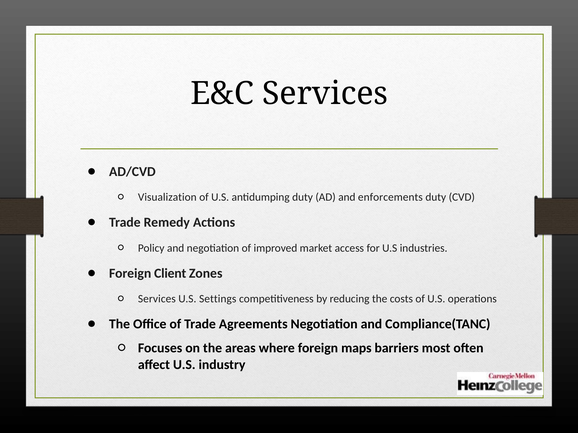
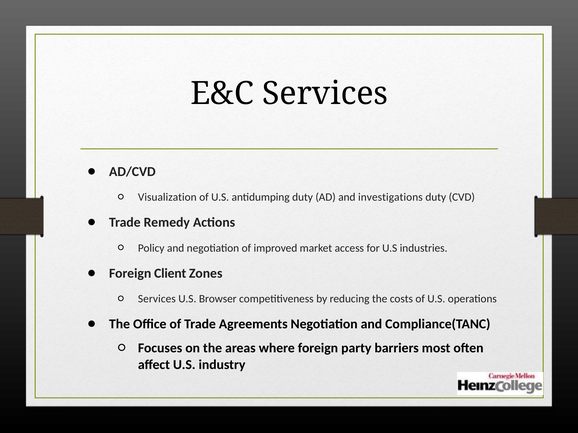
enforcements: enforcements -> investigations (390, 197)
Settings: Settings -> Browser (218, 299)
maps: maps -> party (356, 349)
